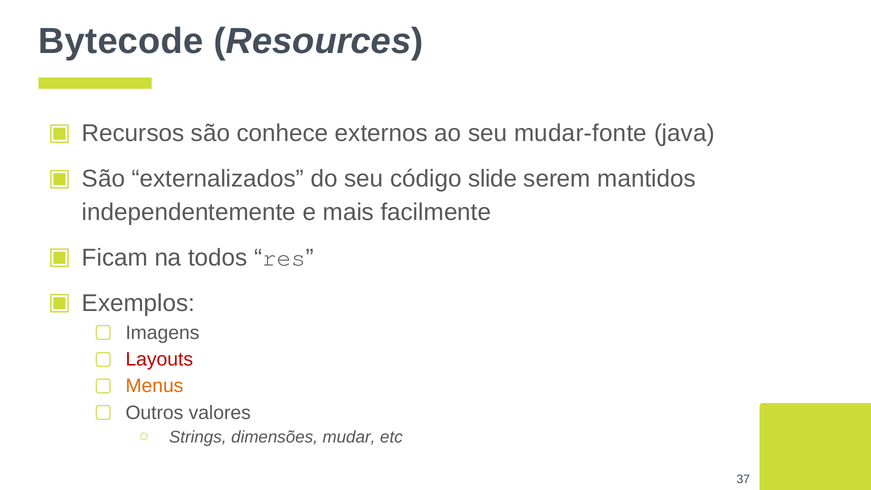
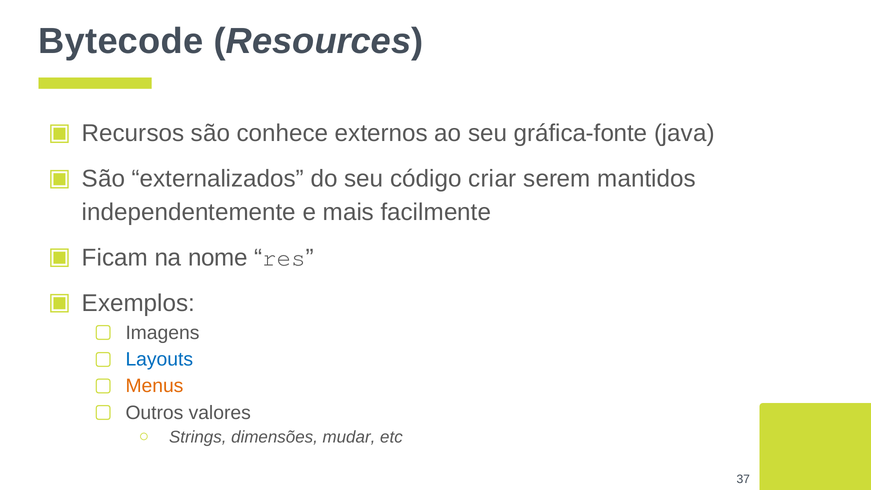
mudar-fonte: mudar-fonte -> gráfica-fonte (581, 133)
slide: slide -> criar (492, 179)
todos: todos -> nome (218, 258)
Layouts colour: red -> blue (159, 359)
